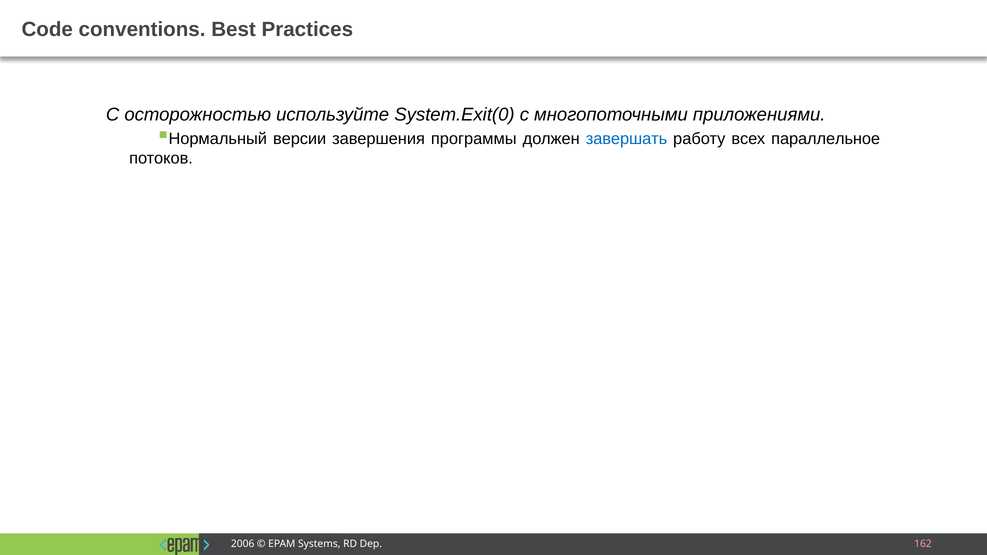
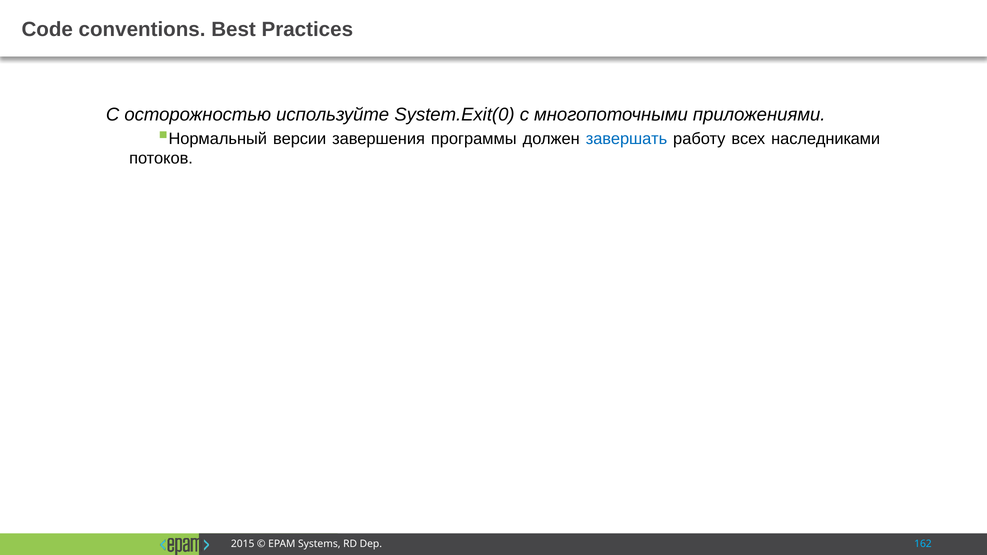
параллельное: параллельное -> наследниками (826, 139)
2006: 2006 -> 2015 (243, 544)
162 colour: pink -> light blue (923, 544)
